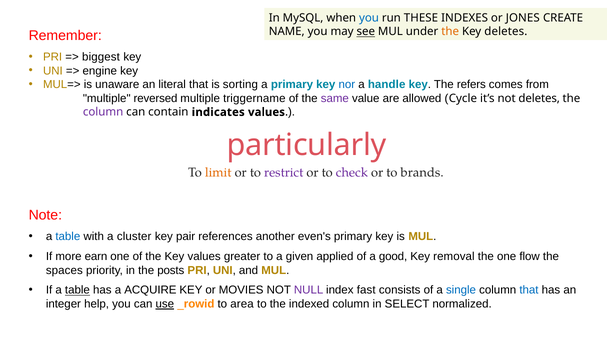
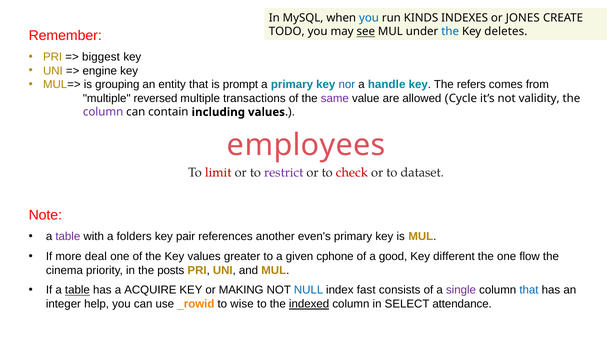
THESE: THESE -> KINDS (421, 18)
NAME: NAME -> TODO (287, 32)
the colour: orange -> blue (450, 32)
unaware: unaware -> grouping (117, 84)
literal: literal -> entity (172, 84)
sorting: sorting -> prompt (240, 84)
triggername: triggername -> transactions (254, 98)
not deletes: deletes -> validity (539, 98)
indicates: indicates -> including (218, 112)
particularly: particularly -> employees (306, 145)
limit colour: orange -> red (218, 172)
check colour: purple -> red (352, 172)
brands: brands -> dataset (422, 172)
table colour: blue -> purple (68, 236)
cluster: cluster -> folders (134, 236)
earn: earn -> deal (96, 256)
applied: applied -> cphone (335, 256)
removal: removal -> different (454, 256)
spaces: spaces -> cinema (64, 270)
MOVIES: MOVIES -> MAKING (241, 290)
NULL colour: purple -> blue (309, 290)
single colour: blue -> purple (461, 290)
use underline: present -> none (165, 304)
area: area -> wise (242, 304)
indexed underline: none -> present (309, 304)
normalized: normalized -> attendance (462, 304)
